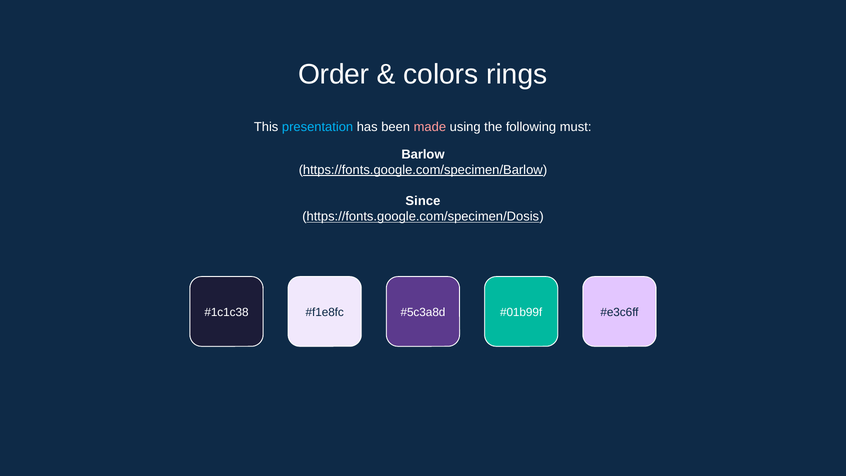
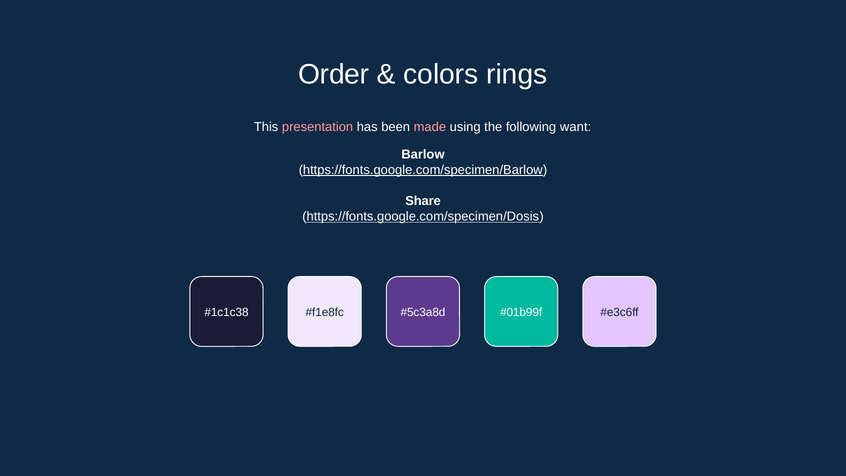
presentation colour: light blue -> pink (318, 127)
must: must -> want (576, 127)
Since: Since -> Share (423, 201)
